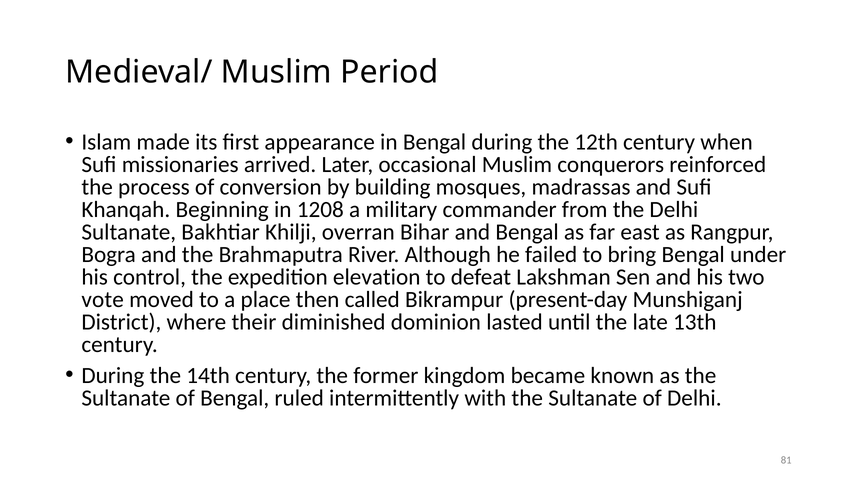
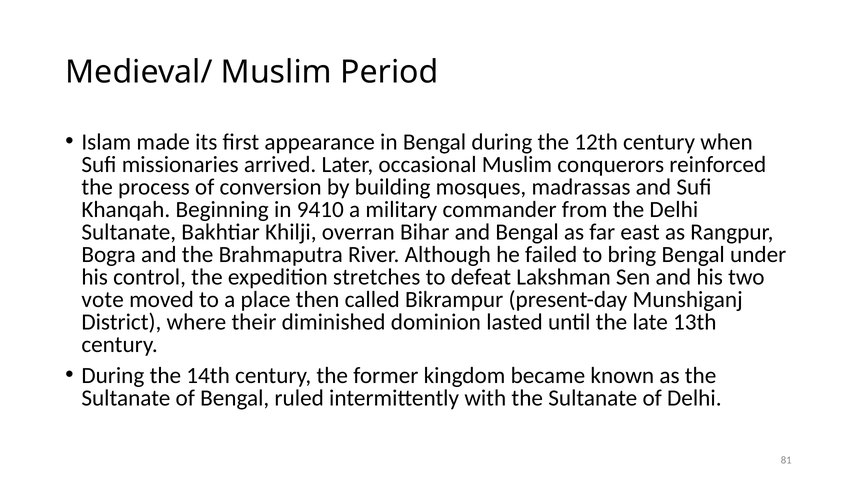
1208: 1208 -> 9410 (320, 210)
elevation: elevation -> stretches (377, 277)
